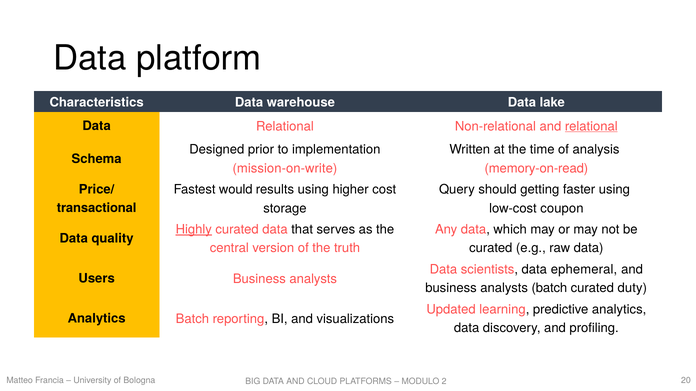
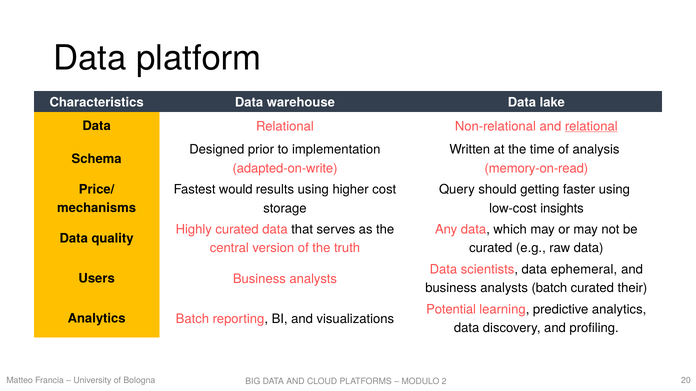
mission-on-write: mission-on-write -> adapted-on-write (285, 169)
transactional: transactional -> mechanisms (97, 208)
coupon: coupon -> insights (562, 209)
Highly underline: present -> none (194, 230)
duty: duty -> their (632, 288)
Updated: Updated -> Potential (451, 310)
